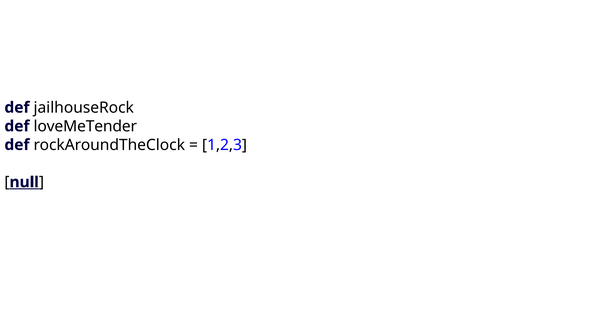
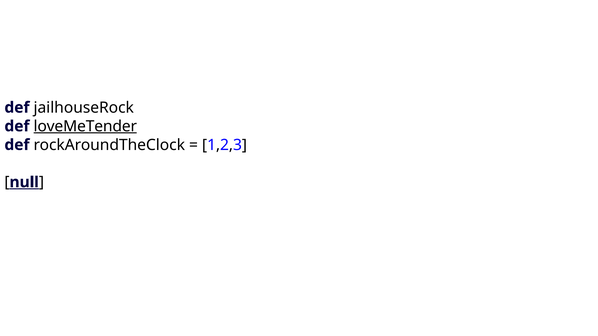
loveMeTender underline: none -> present (85, 126)
